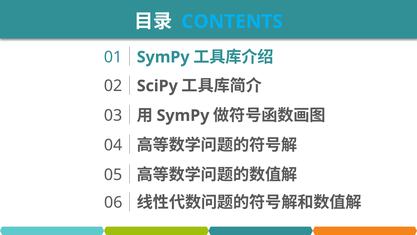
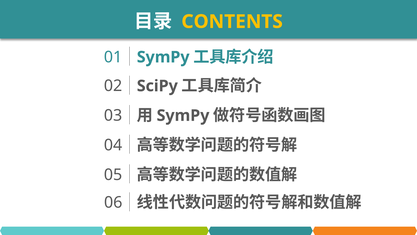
CONTENTS colour: light blue -> yellow (232, 22)
